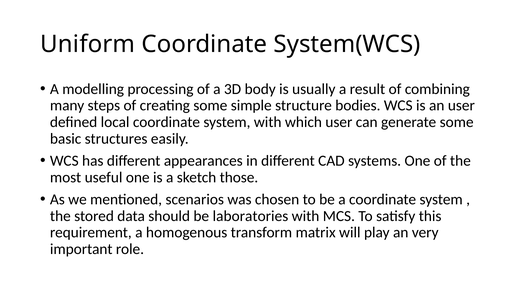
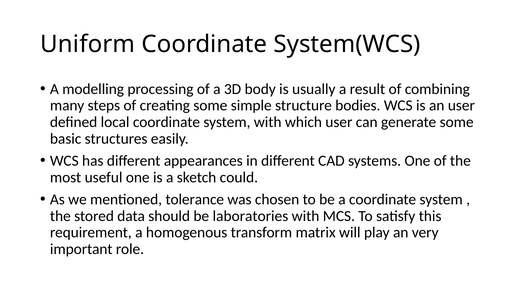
those: those -> could (239, 177)
scenarios: scenarios -> tolerance (195, 199)
